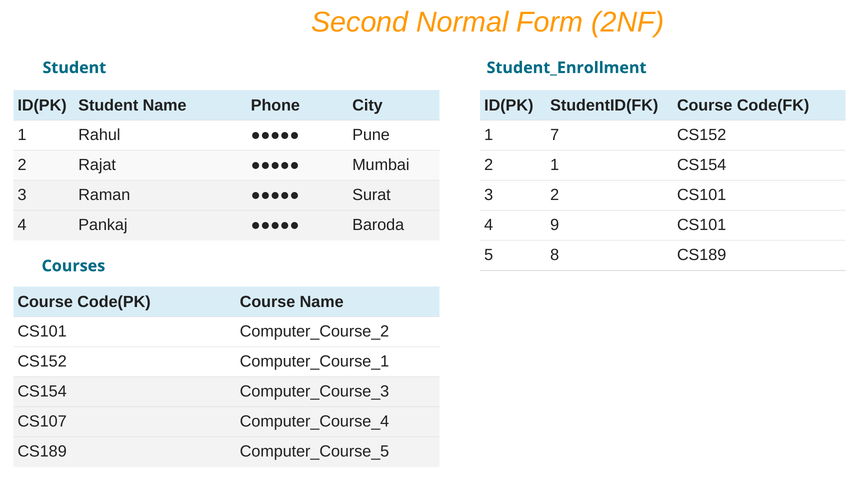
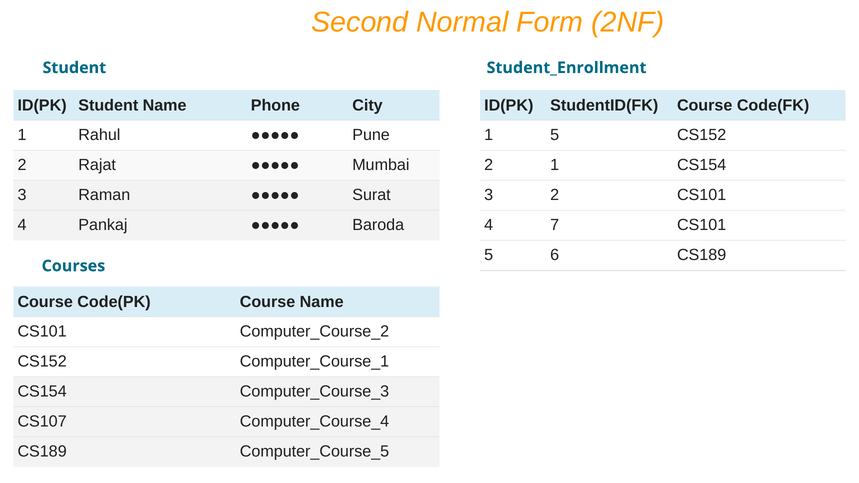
1 7: 7 -> 5 (555, 135)
9: 9 -> 7 (555, 225)
8: 8 -> 6 (555, 255)
